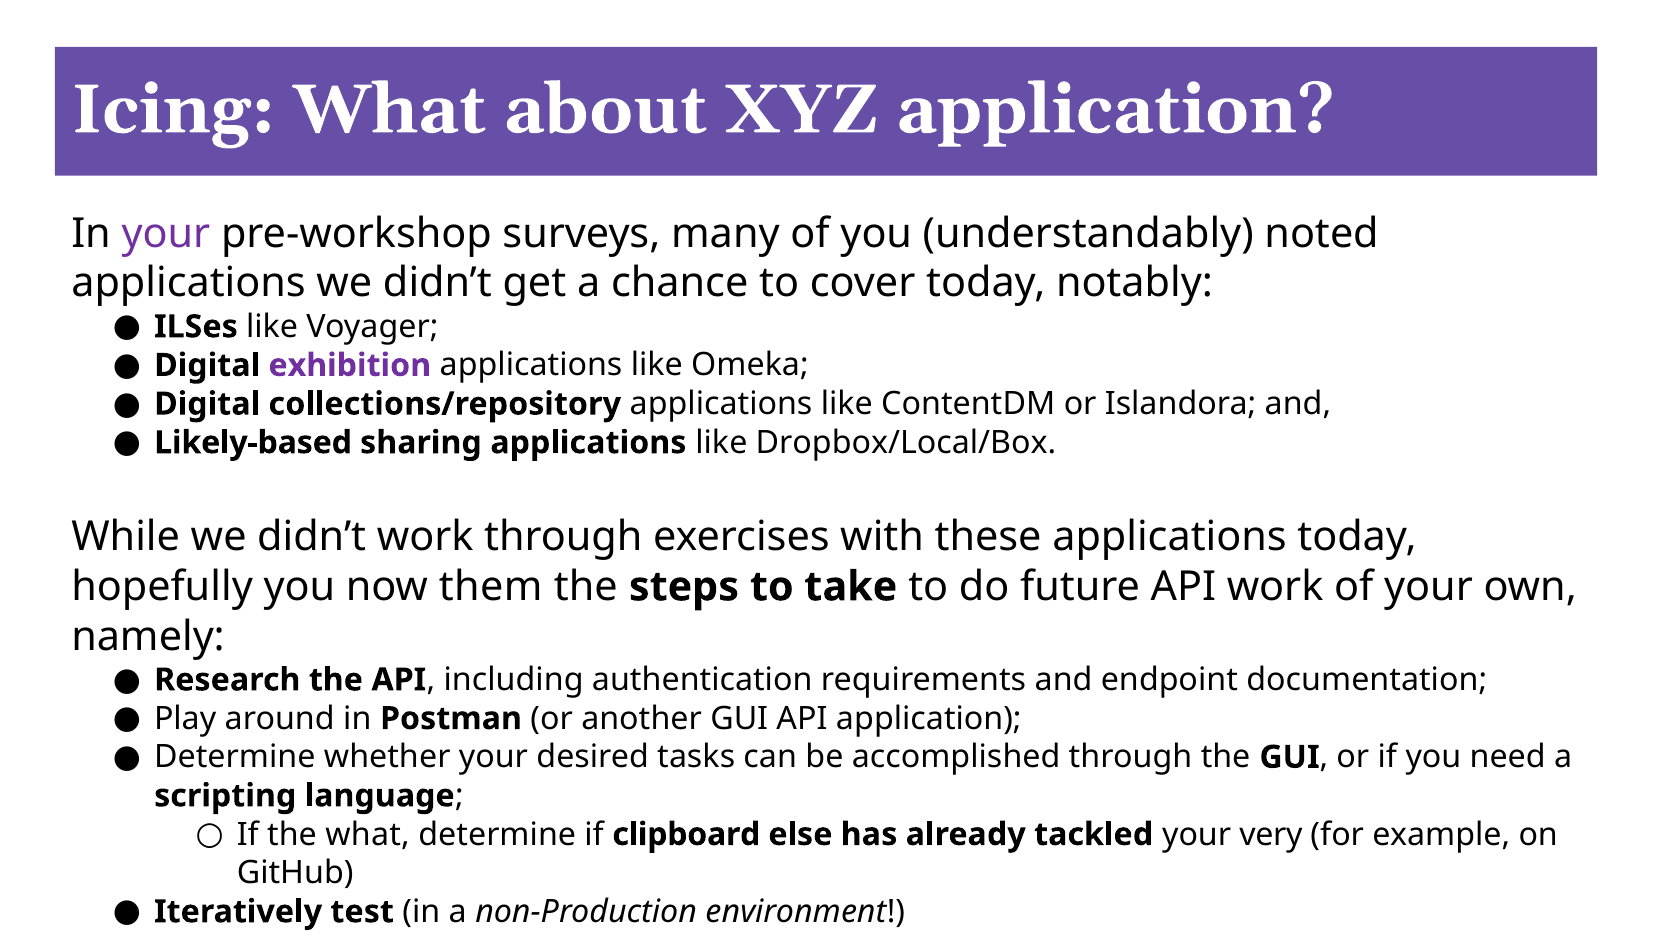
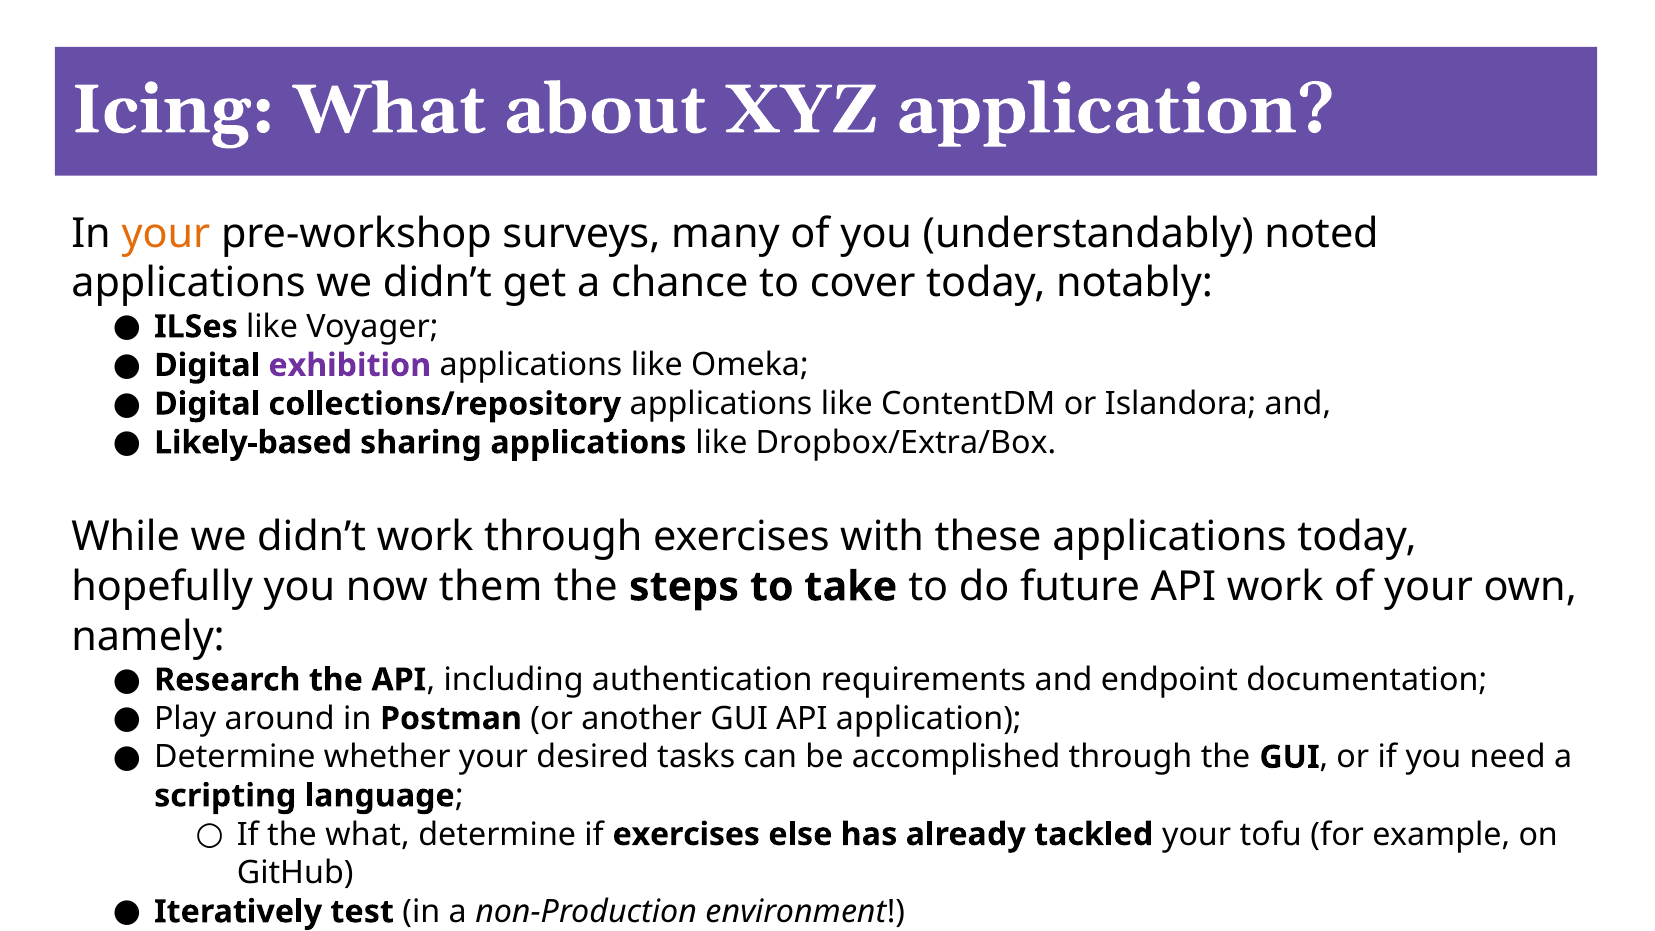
your colour: purple -> orange (166, 234)
Dropbox/Local/Box: Dropbox/Local/Box -> Dropbox/Extra/Box (906, 443)
if clipboard: clipboard -> exercises (686, 834)
very: very -> tofu (1271, 834)
